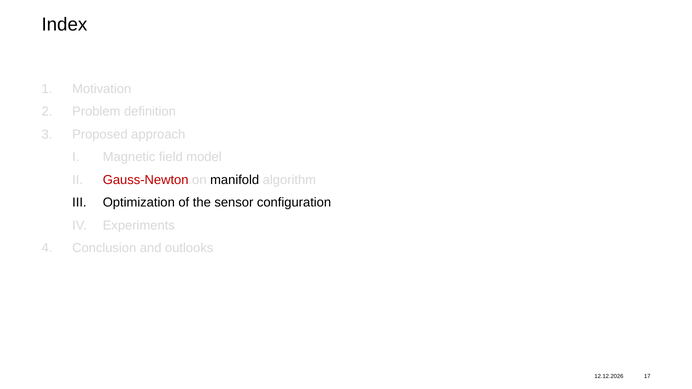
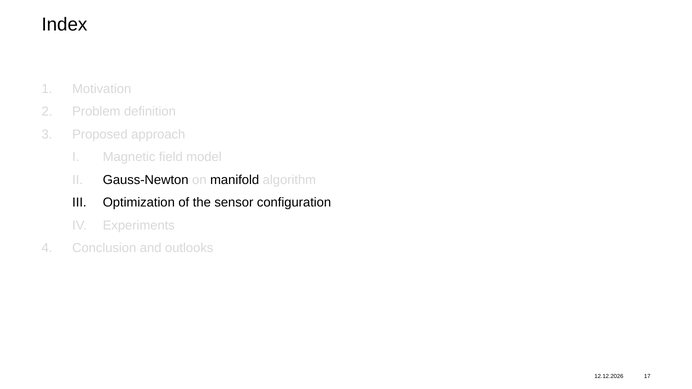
Gauss-Newton colour: red -> black (146, 180)
